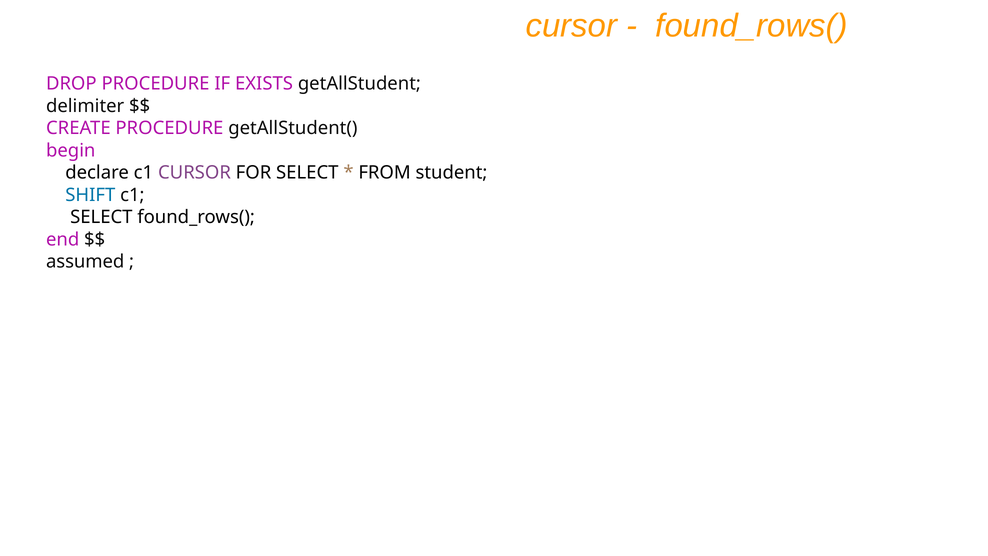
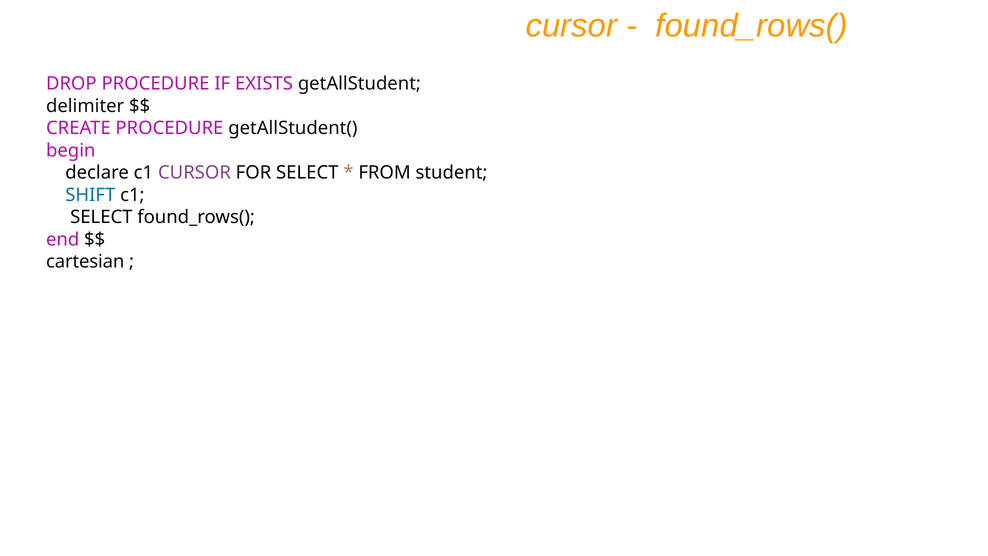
assumed: assumed -> cartesian (85, 262)
